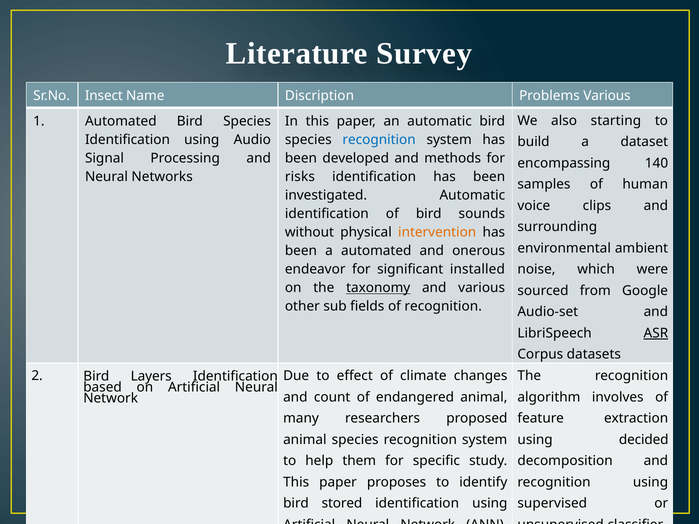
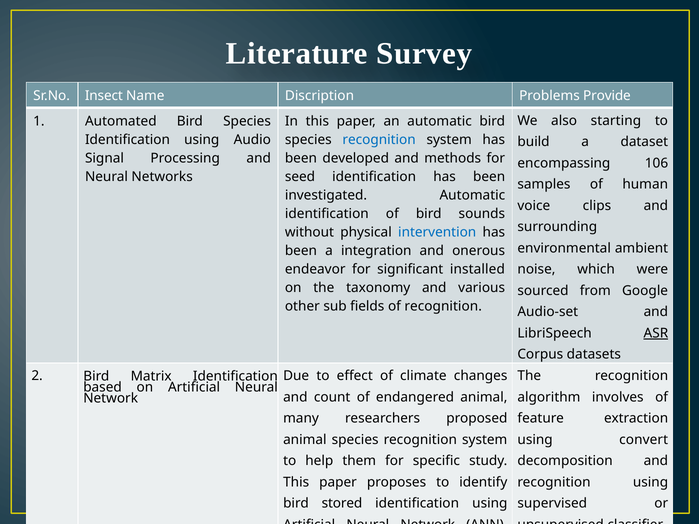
Problems Various: Various -> Provide (607, 96)
140: 140 -> 106 (656, 163)
risks: risks -> seed (300, 177)
intervention colour: orange -> blue (437, 233)
a automated: automated -> integration (376, 251)
taxonomy underline: present -> none (378, 288)
Layers: Layers -> Matrix (151, 377)
decided: decided -> convert (644, 440)
